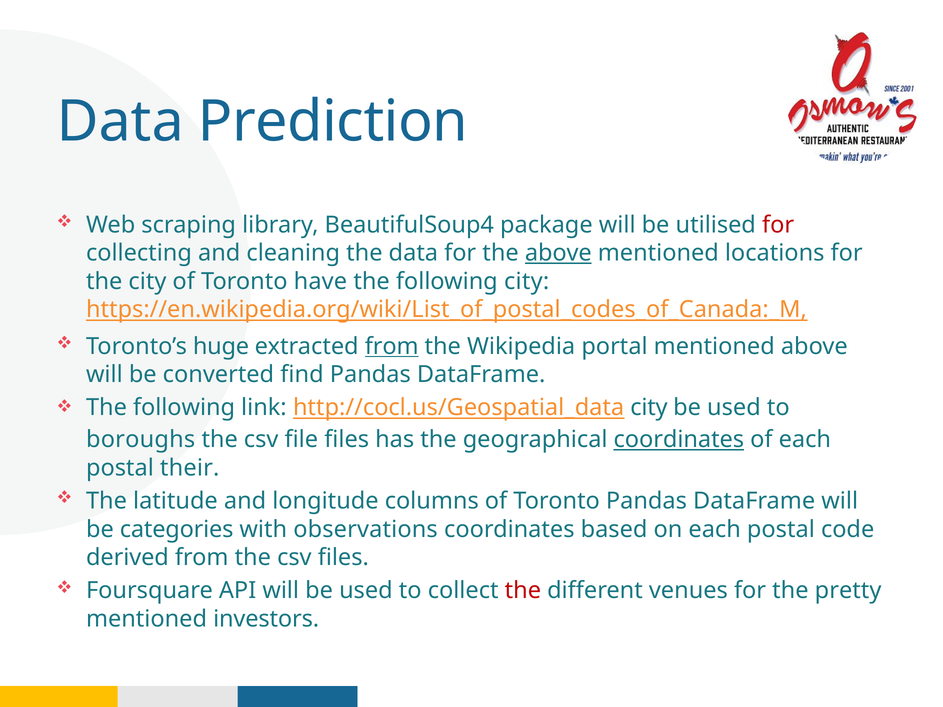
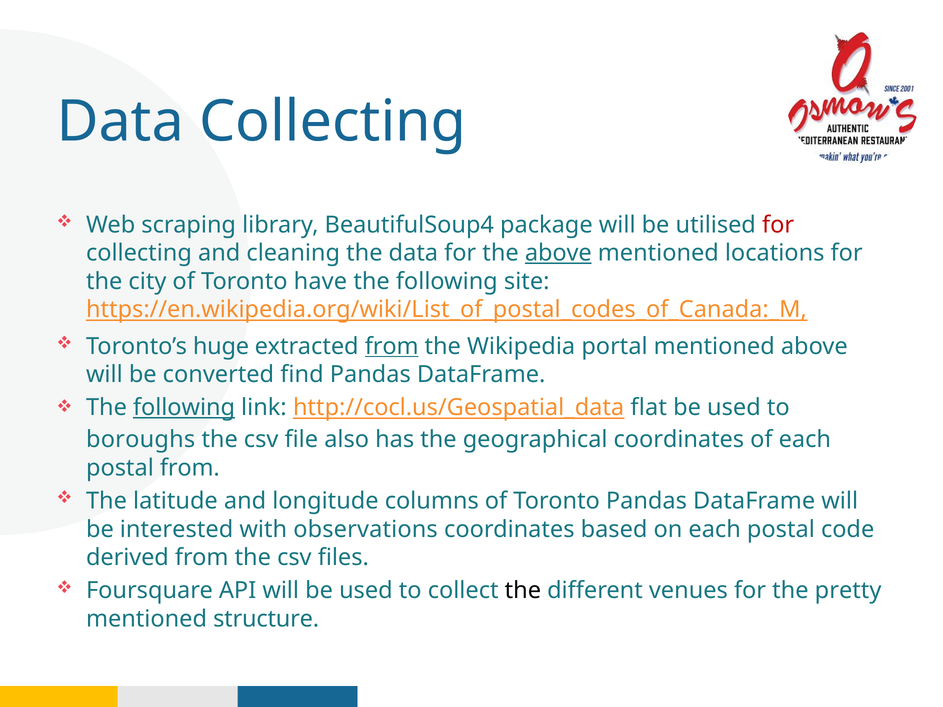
Data Prediction: Prediction -> Collecting (333, 122)
following city: city -> site (527, 281)
following underline: none -> present (184, 408)
http://cocl.us/Geospatial_data city: city -> flat (649, 408)
file files: files -> also (347, 440)
coordinates underline: present -> none (679, 440)
postal their: their -> from (190, 468)
categories: categories -> interested (177, 529)
the colour: red -> black (523, 591)
investors: investors -> structure (266, 619)
